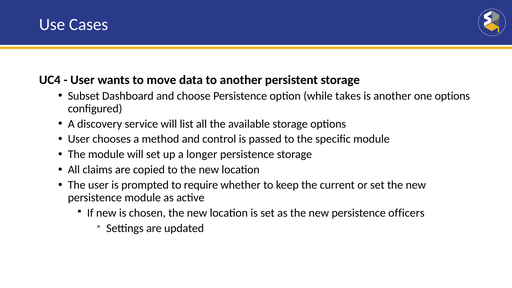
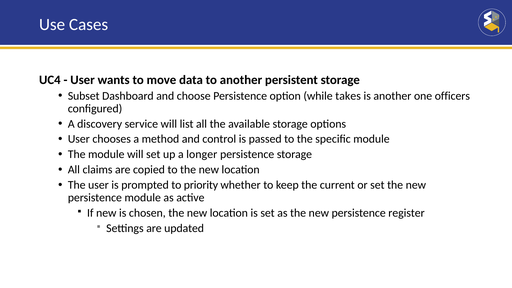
one options: options -> officers (452, 96)
require: require -> priority (201, 185)
officers: officers -> register (406, 213)
